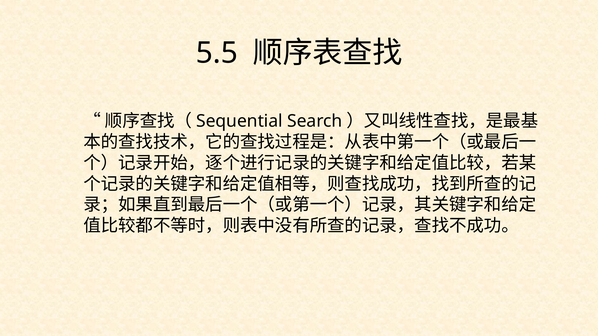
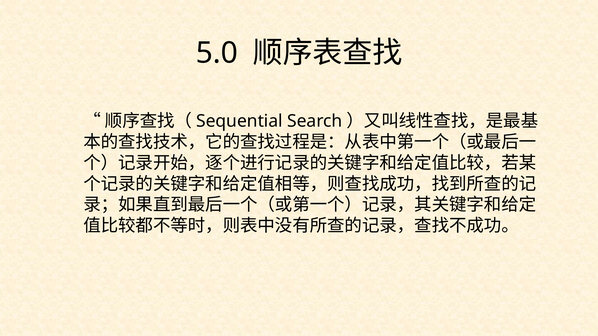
5.5: 5.5 -> 5.0 (217, 53)
